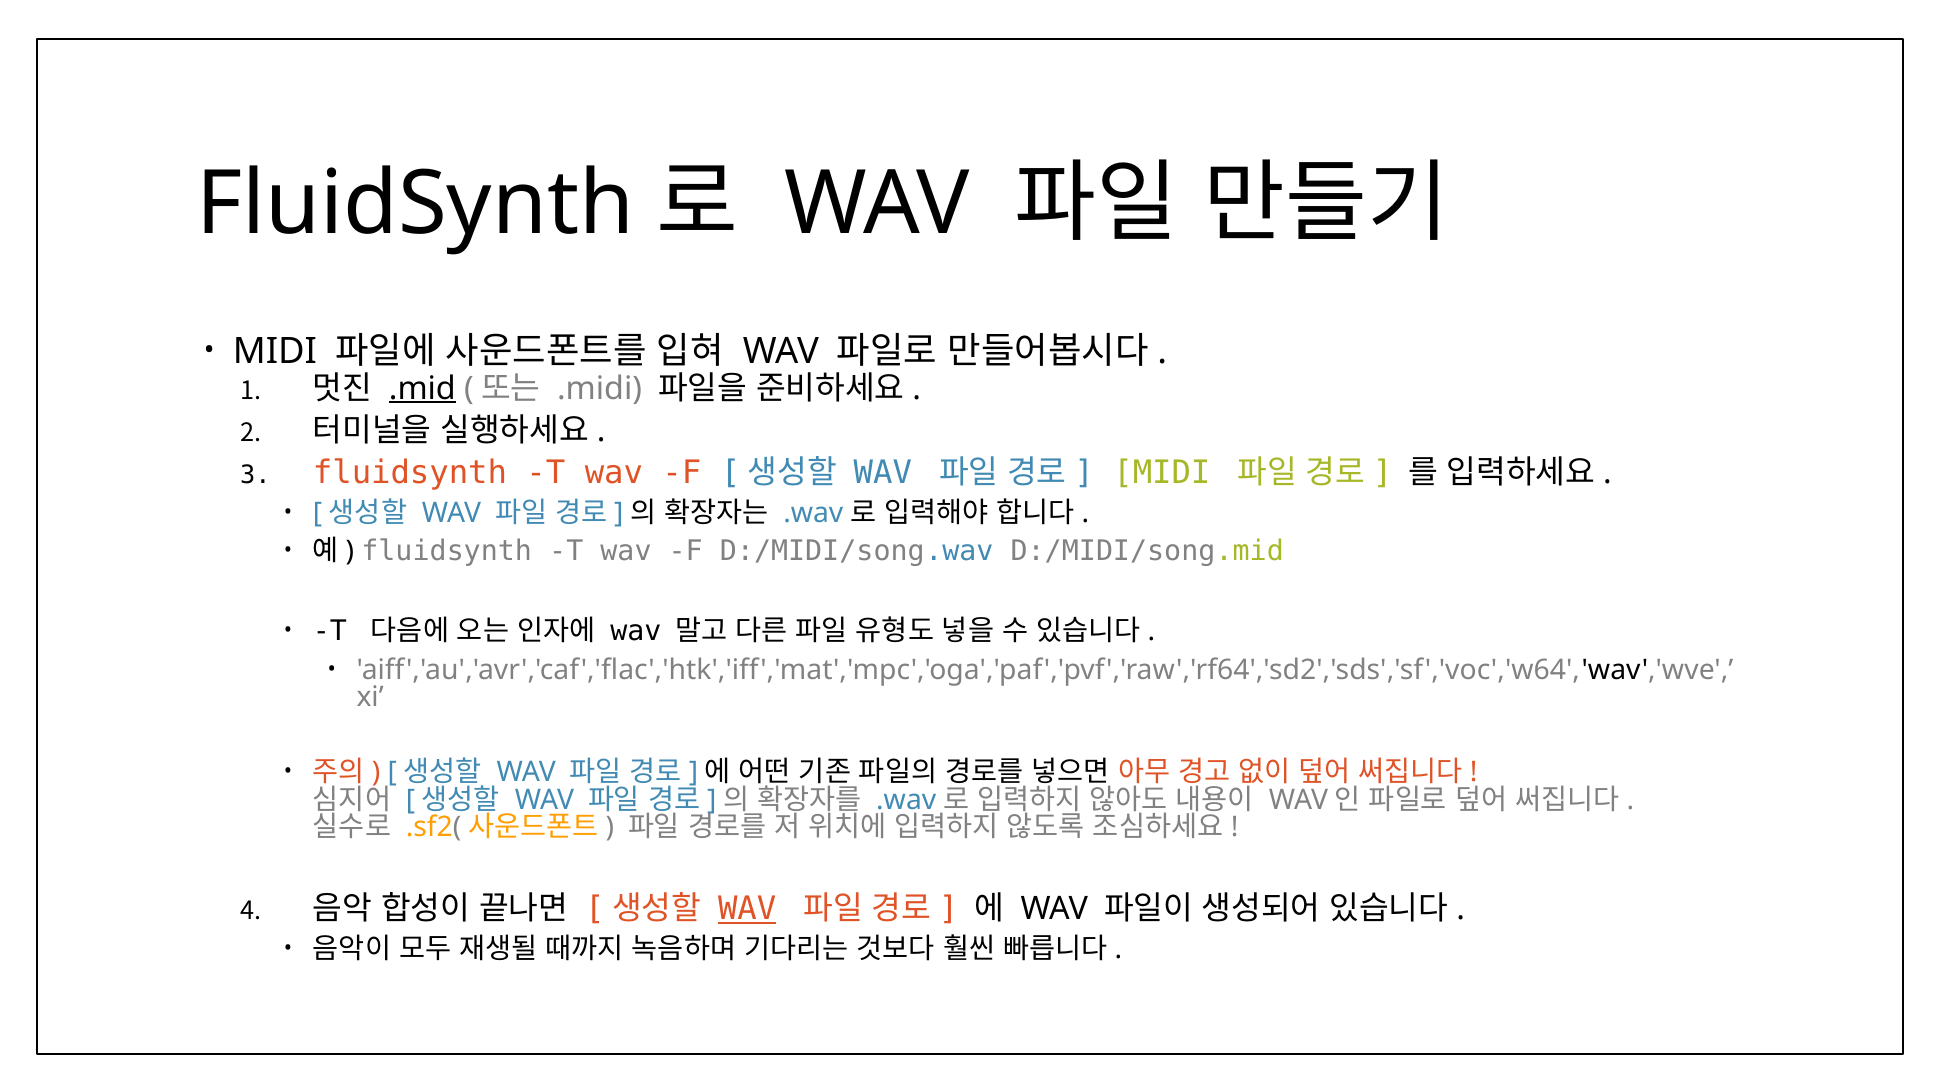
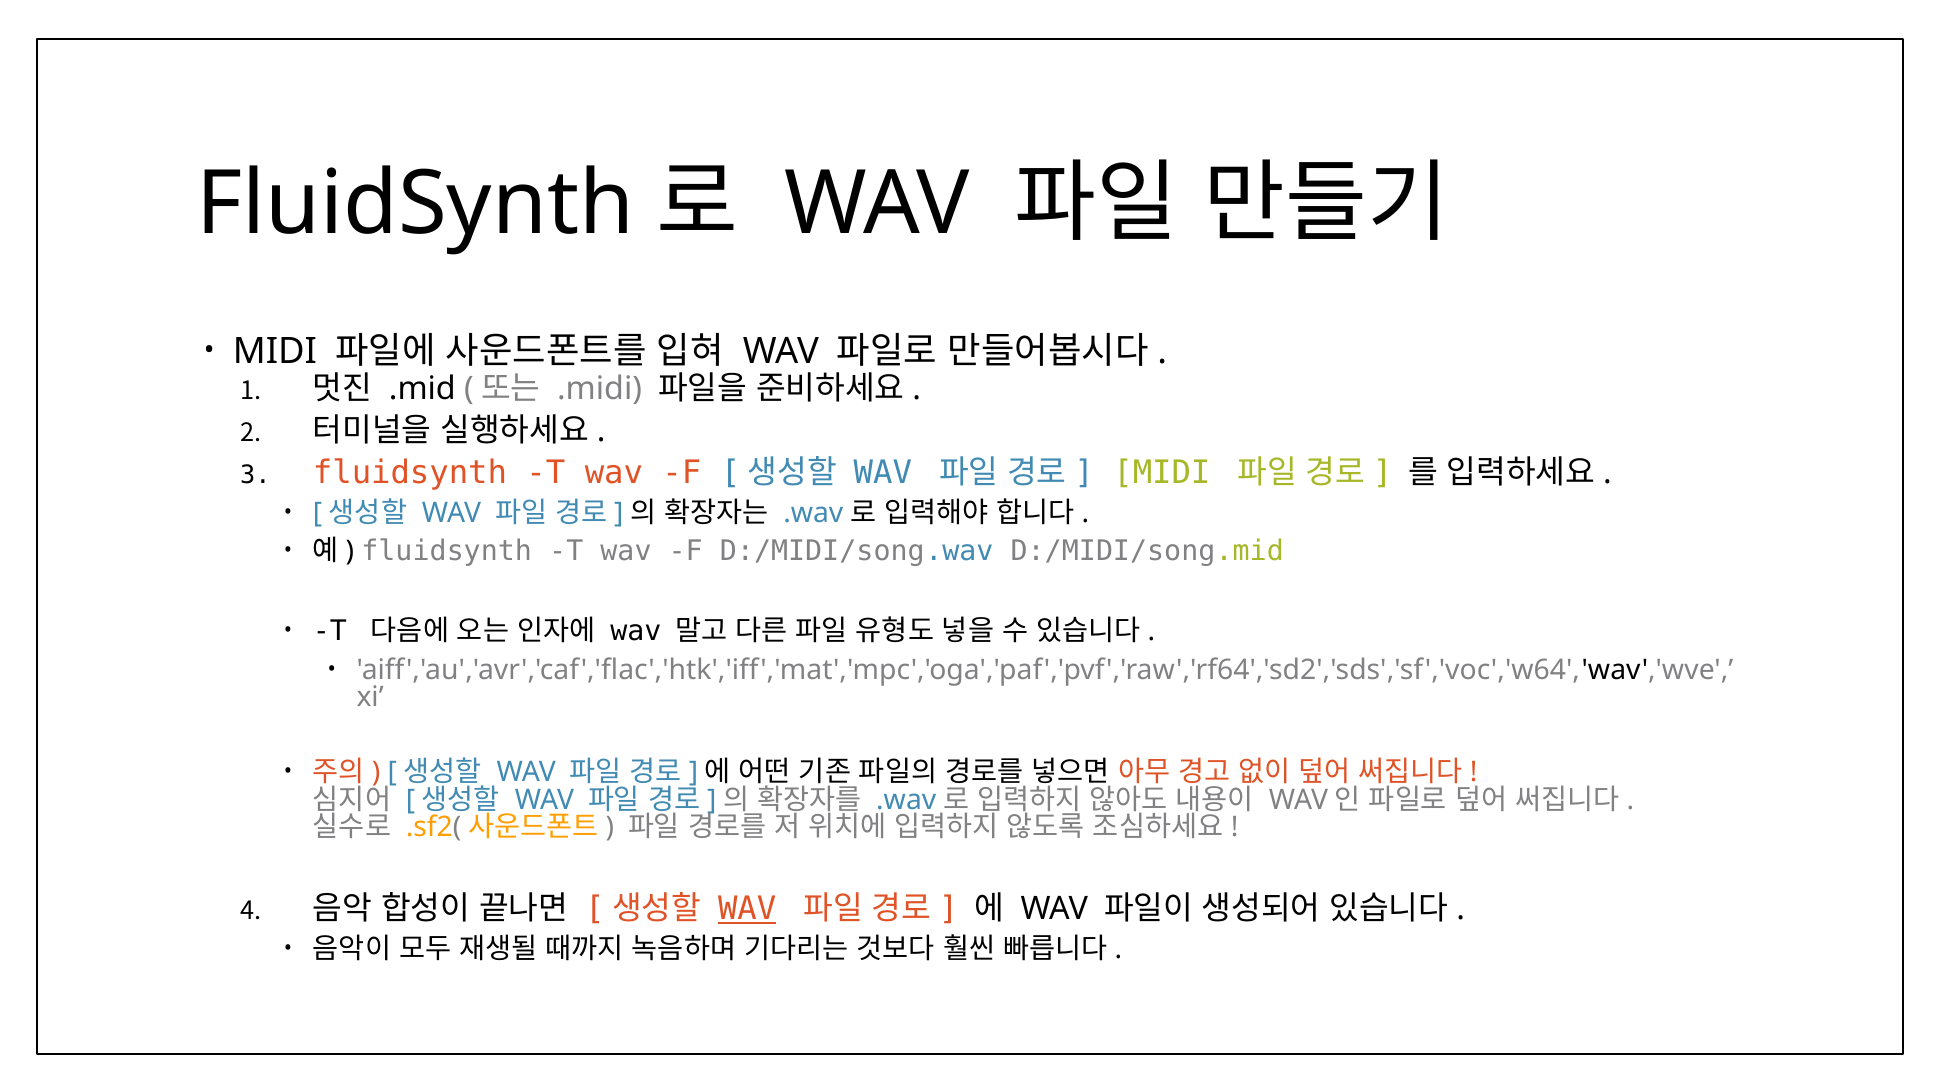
.mid underline: present -> none (422, 388)
